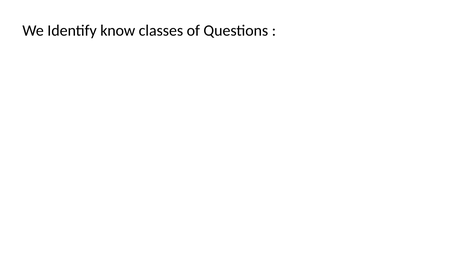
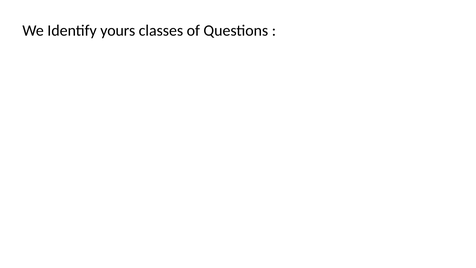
know: know -> yours (118, 31)
